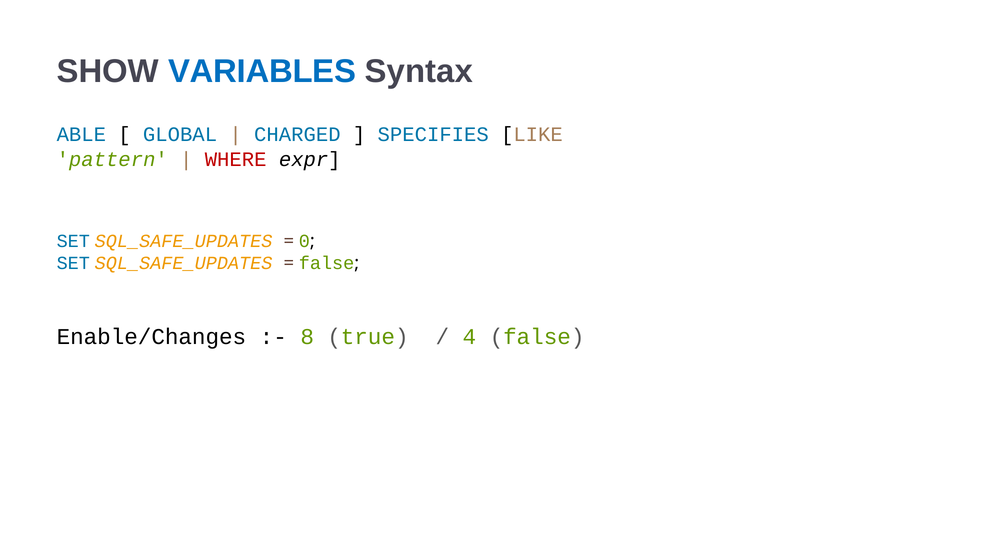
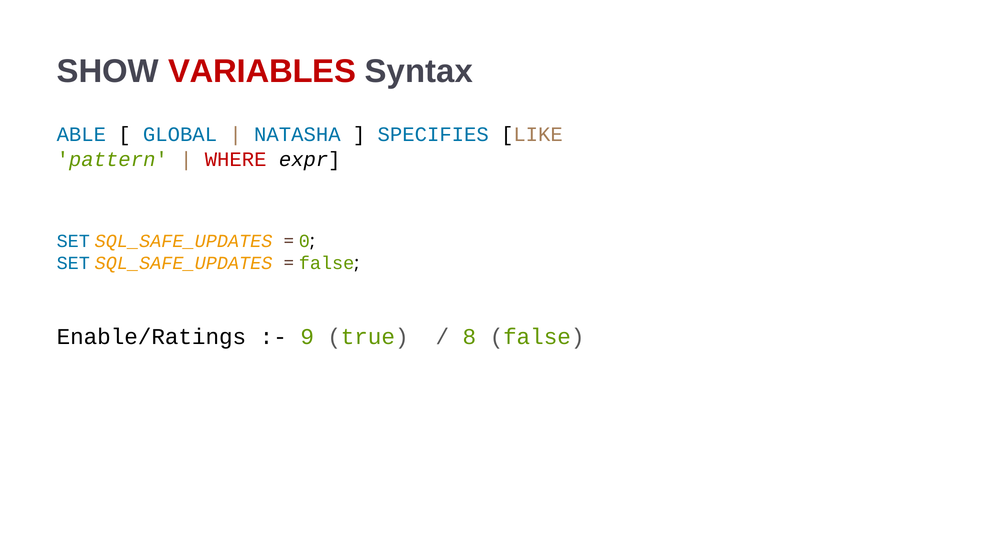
VARIABLES colour: blue -> red (262, 71)
CHARGED: CHARGED -> NATASHA (297, 135)
Enable/Changes: Enable/Changes -> Enable/Ratings (151, 337)
8: 8 -> 9 (307, 337)
4: 4 -> 8 (469, 337)
